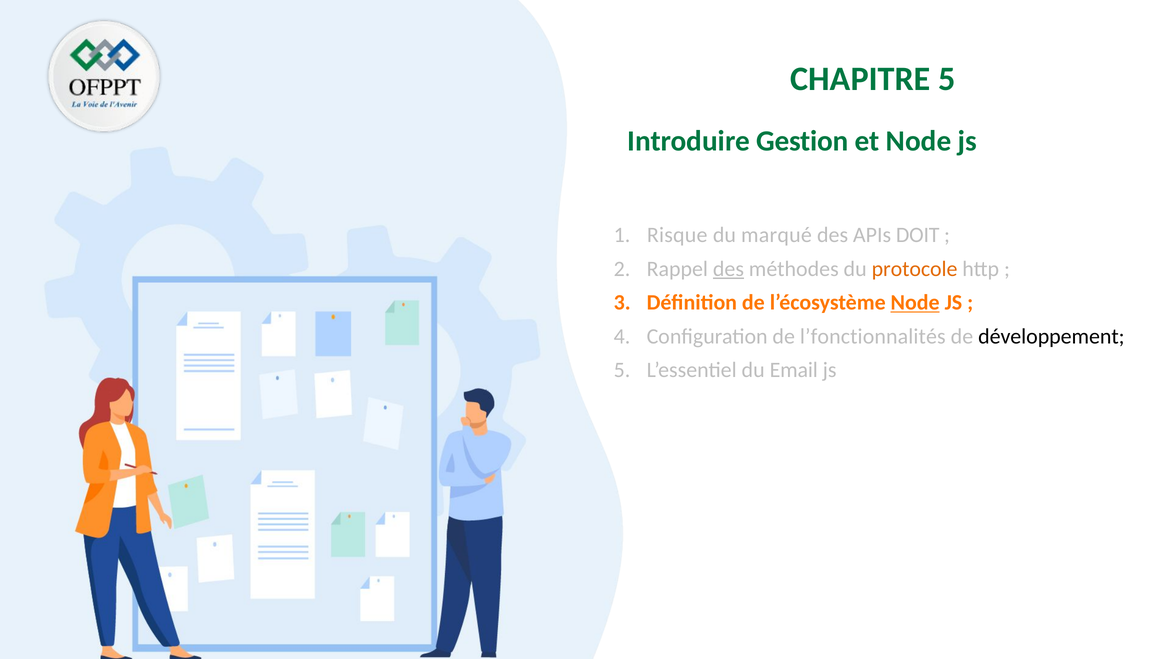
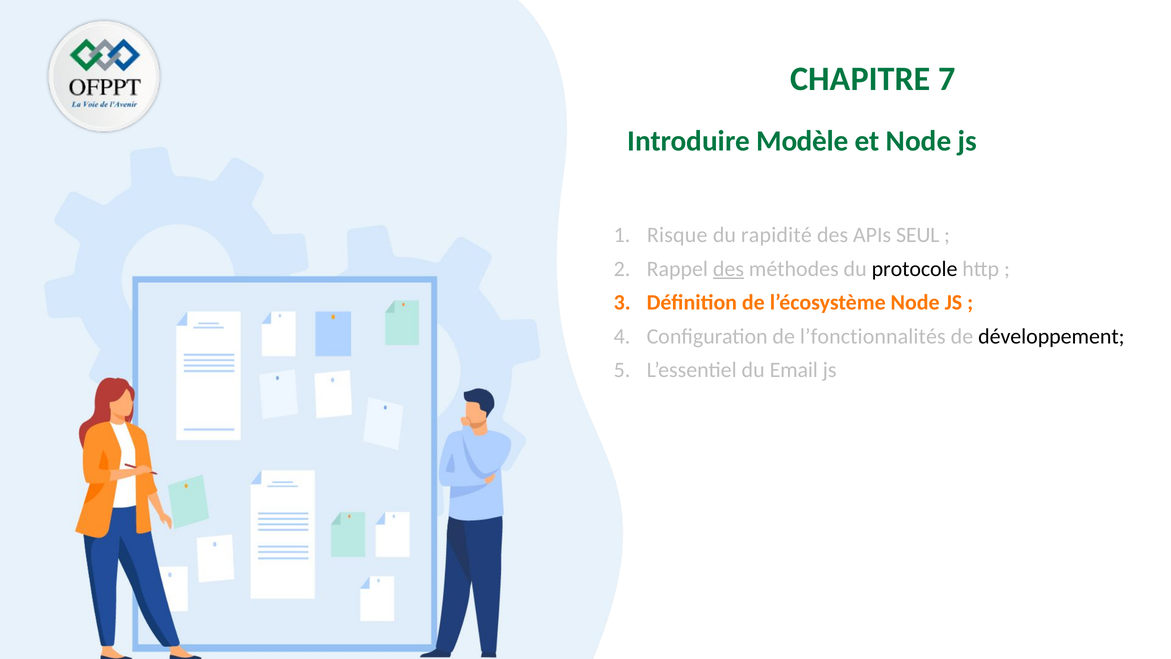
CHAPITRE 5: 5 -> 7 (947, 79)
Gestion: Gestion -> Modèle (802, 141)
marqué: marqué -> rapidité (776, 235)
DOIT: DOIT -> SEUL (918, 235)
protocole colour: orange -> black (915, 269)
Node underline: present -> none (915, 302)
